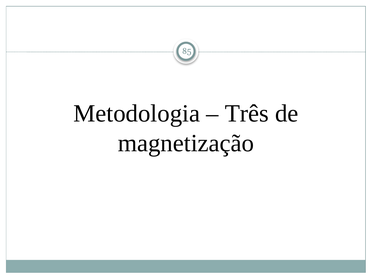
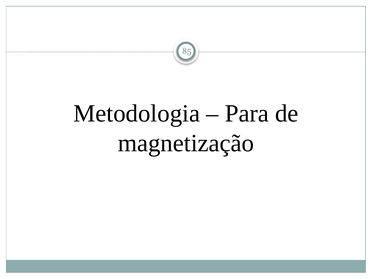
Três: Três -> Para (247, 113)
